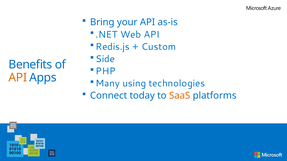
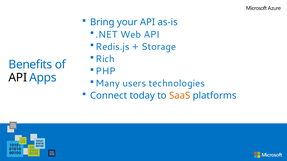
Custom: Custom -> Storage (159, 47)
Side: Side -> Rich (105, 59)
API colour: orange -> black (18, 78)
using: using -> users (134, 84)
